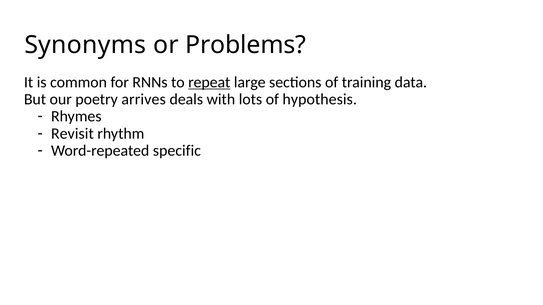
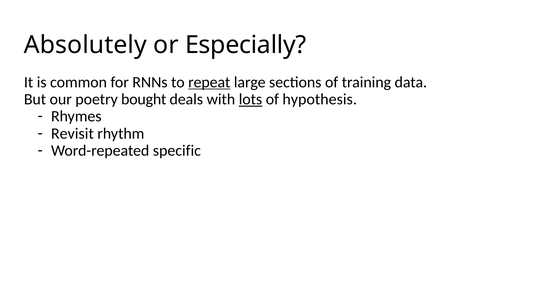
Synonyms: Synonyms -> Absolutely (85, 45)
Problems: Problems -> Especially (246, 45)
arrives: arrives -> bought (144, 99)
lots underline: none -> present (250, 99)
